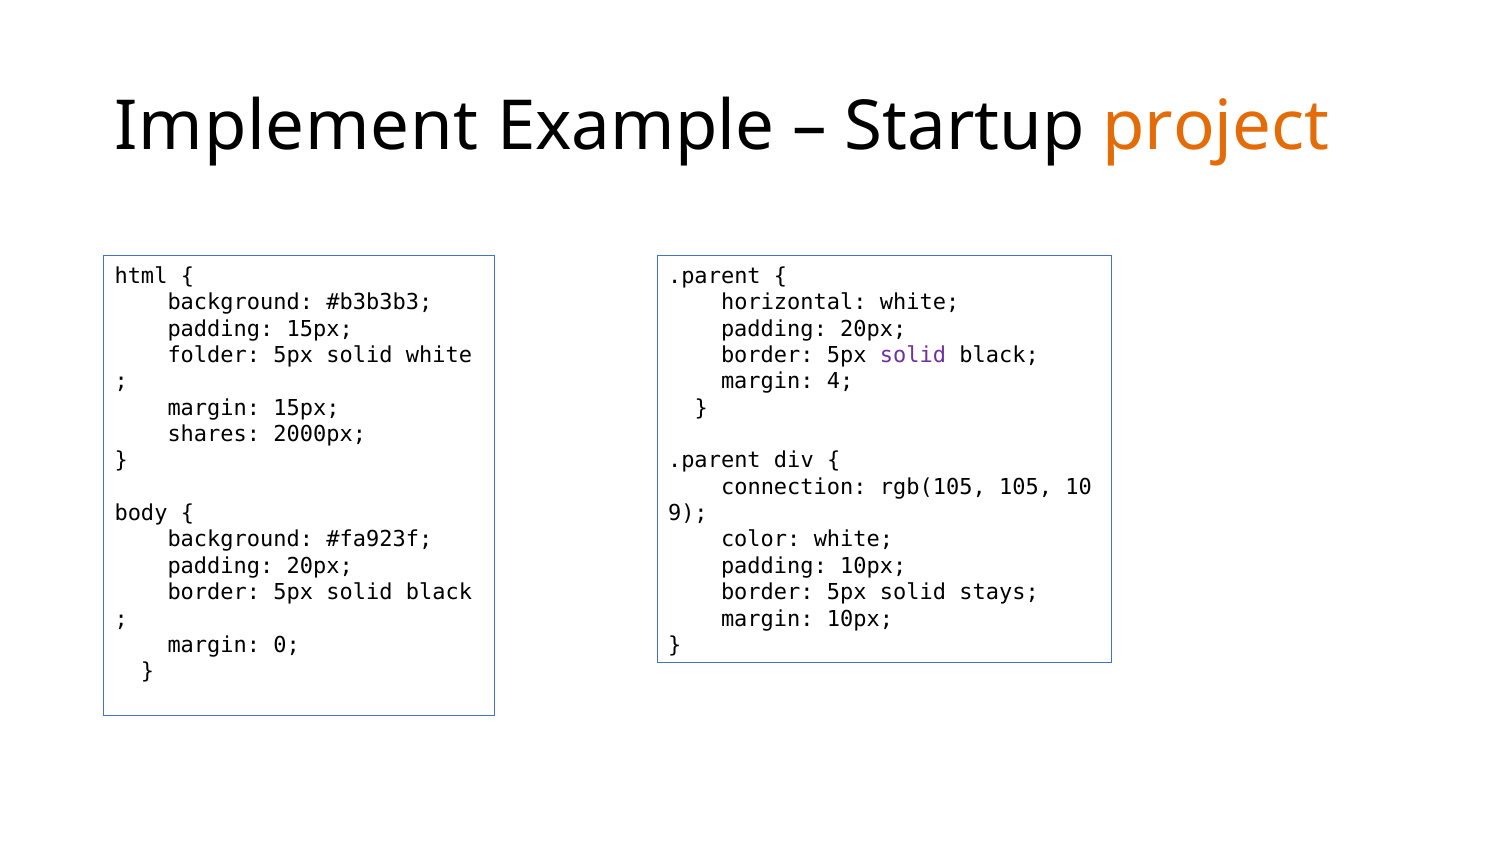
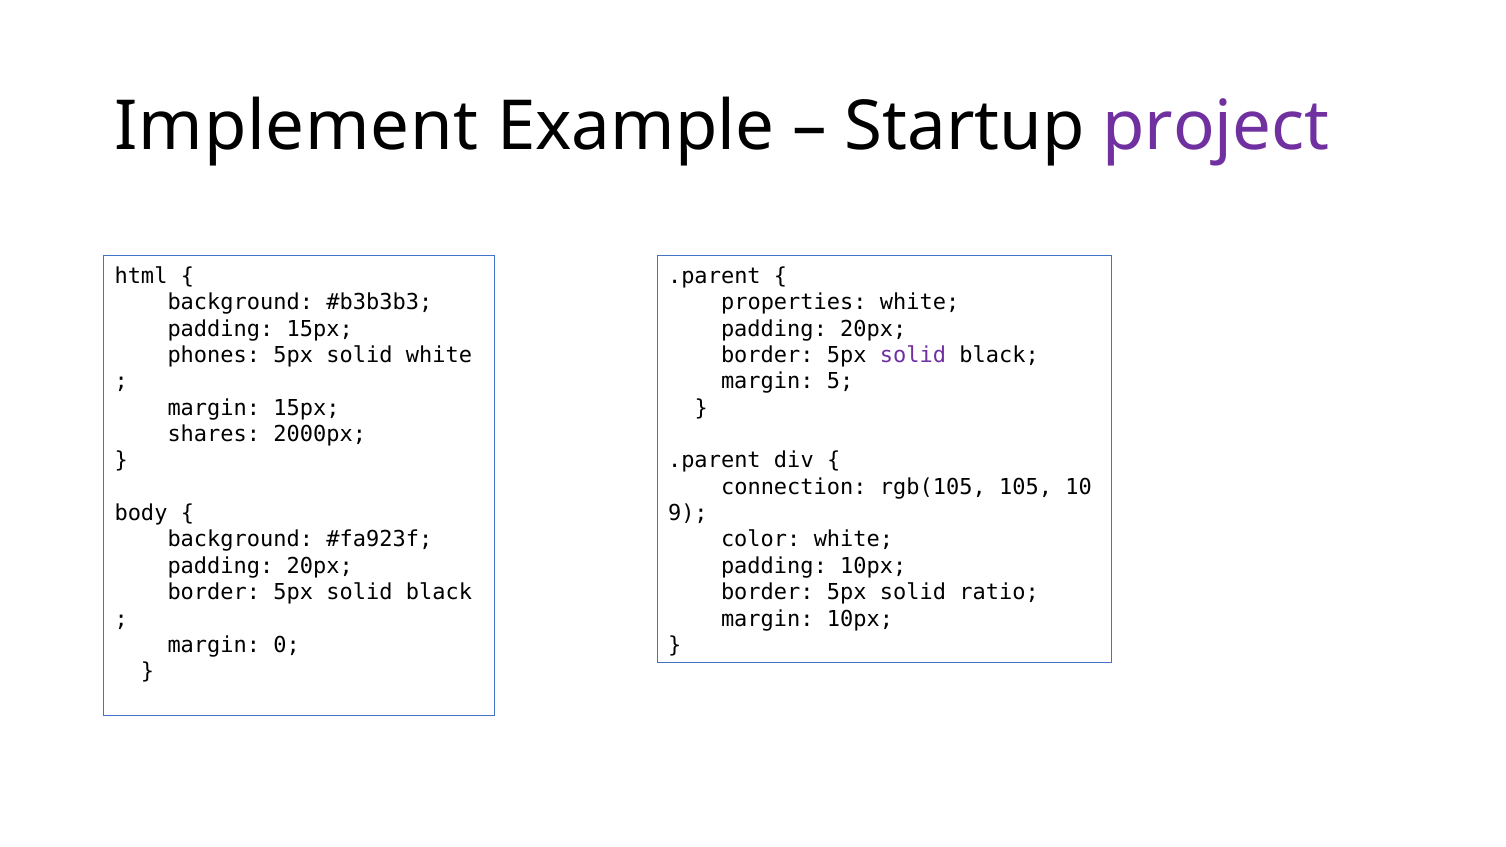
project colour: orange -> purple (1216, 127)
horizontal: horizontal -> properties (794, 302)
folder: folder -> phones (214, 355)
4: 4 -> 5 (840, 382)
stays: stays -> ratio (999, 593)
